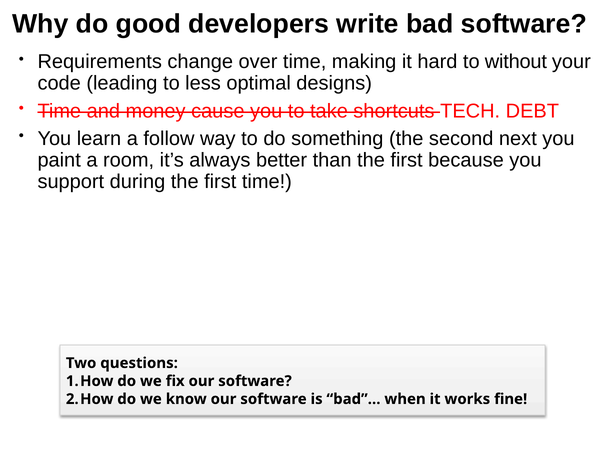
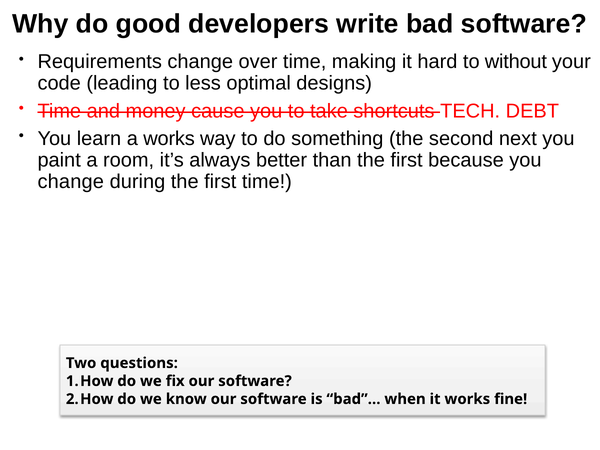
a follow: follow -> works (169, 139)
support: support -> change (71, 182)
